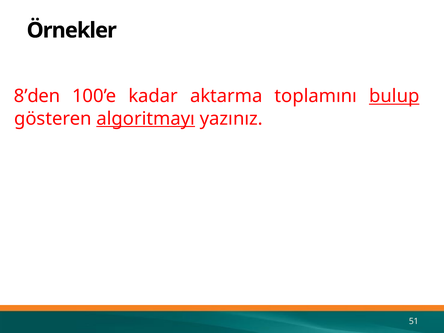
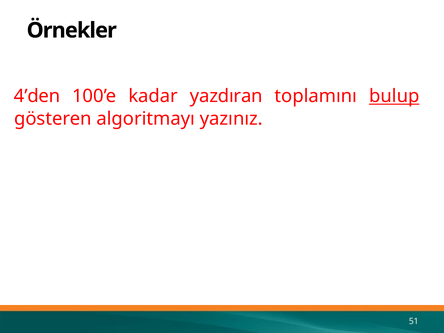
8’den: 8’den -> 4’den (37, 96)
aktarma: aktarma -> yazdıran (226, 96)
algoritmayı underline: present -> none (146, 119)
